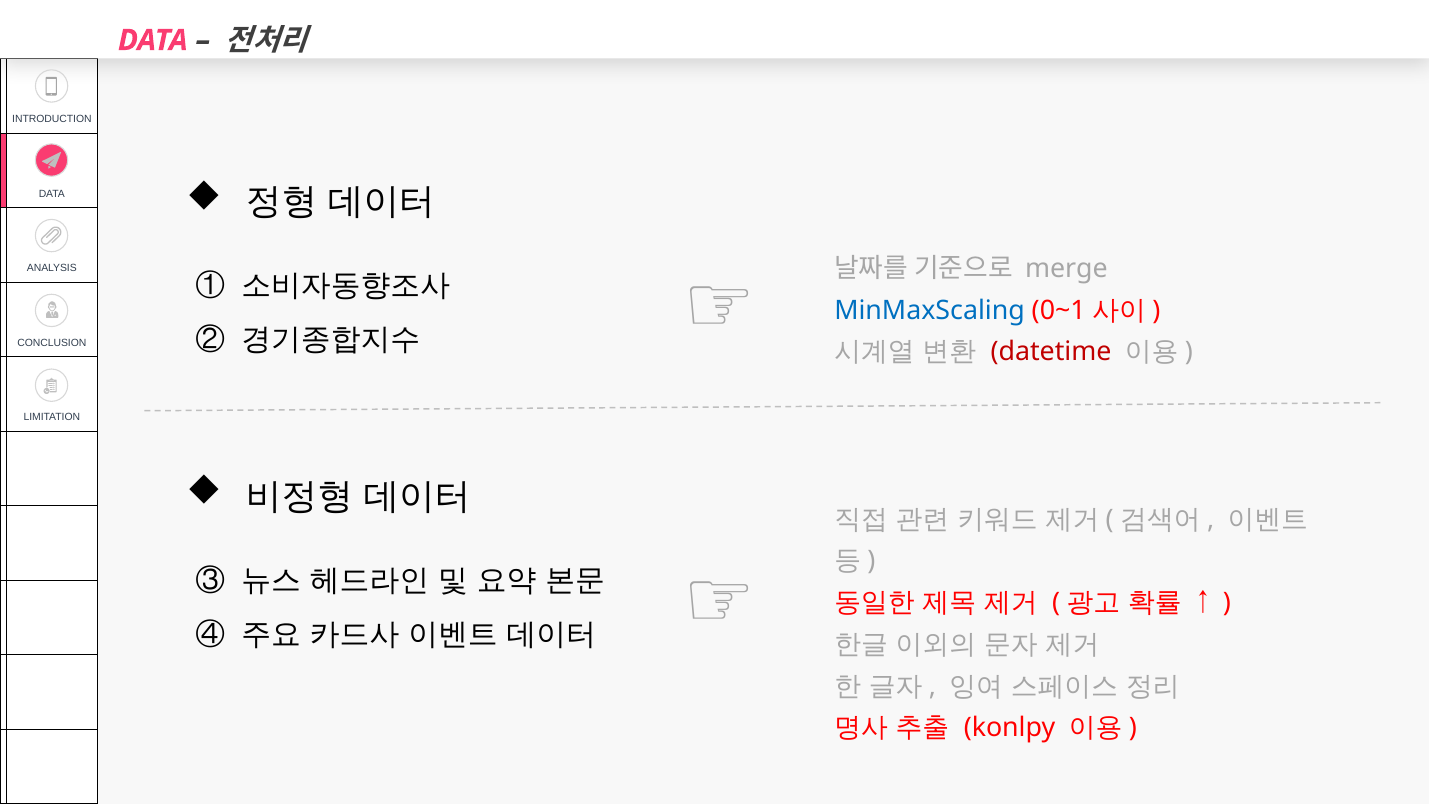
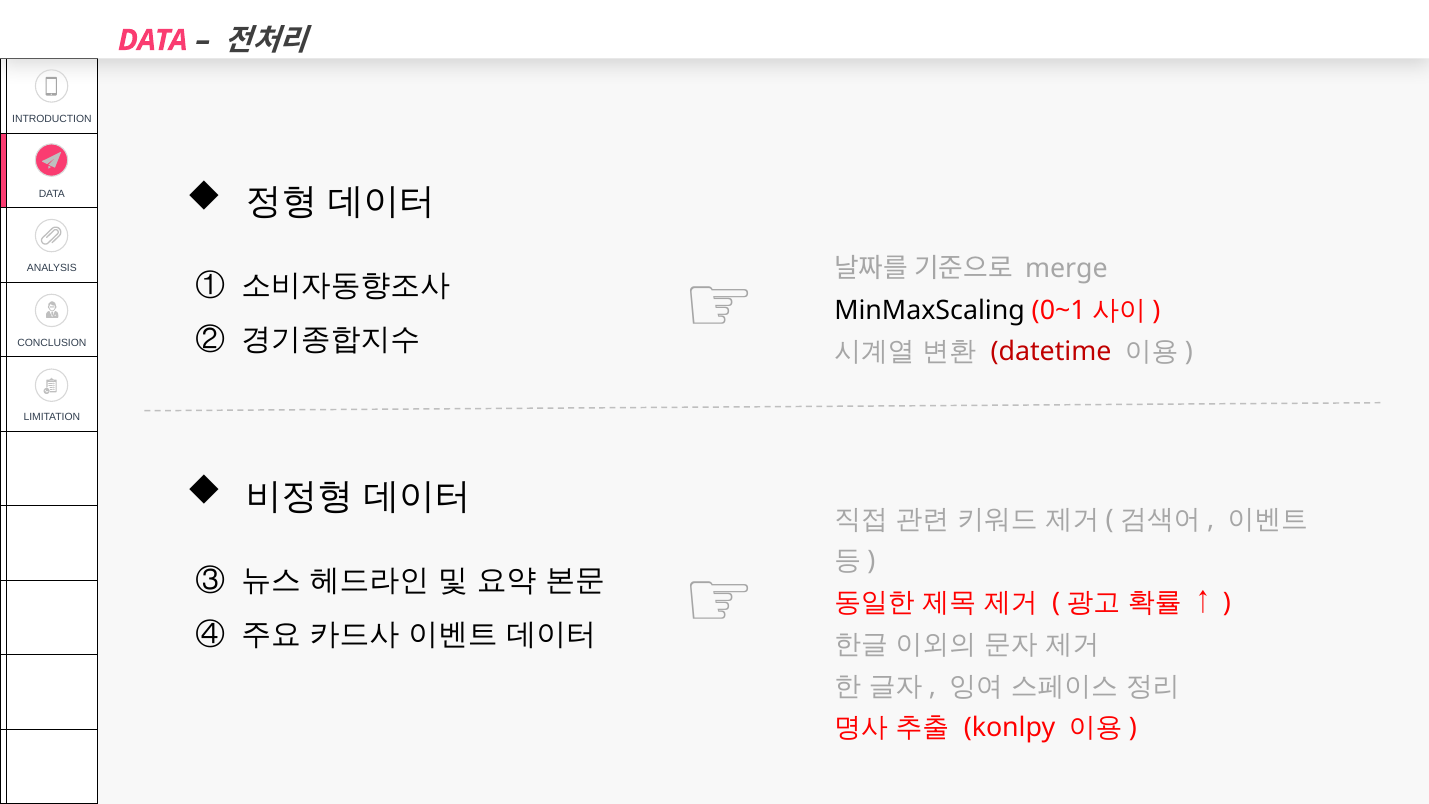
MinMaxScaling colour: blue -> black (930, 310)
